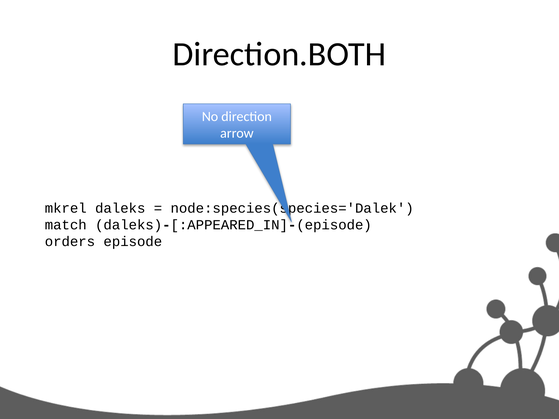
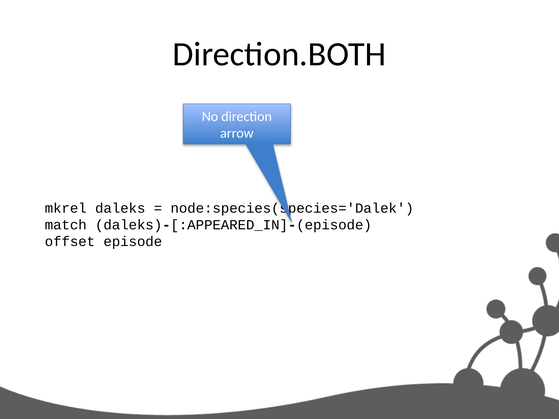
orders: orders -> offset (70, 242)
